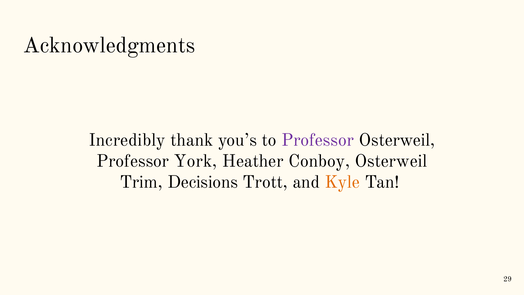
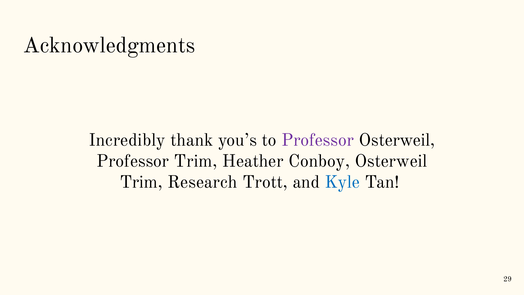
Professor York: York -> Trim (196, 161)
Decisions: Decisions -> Research (203, 182)
Kyle colour: orange -> blue (342, 182)
